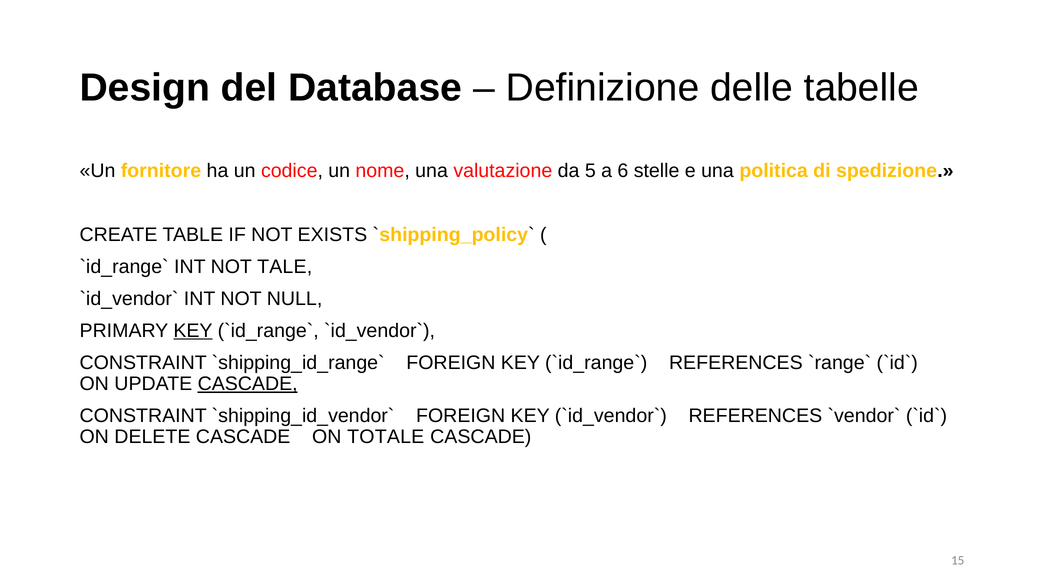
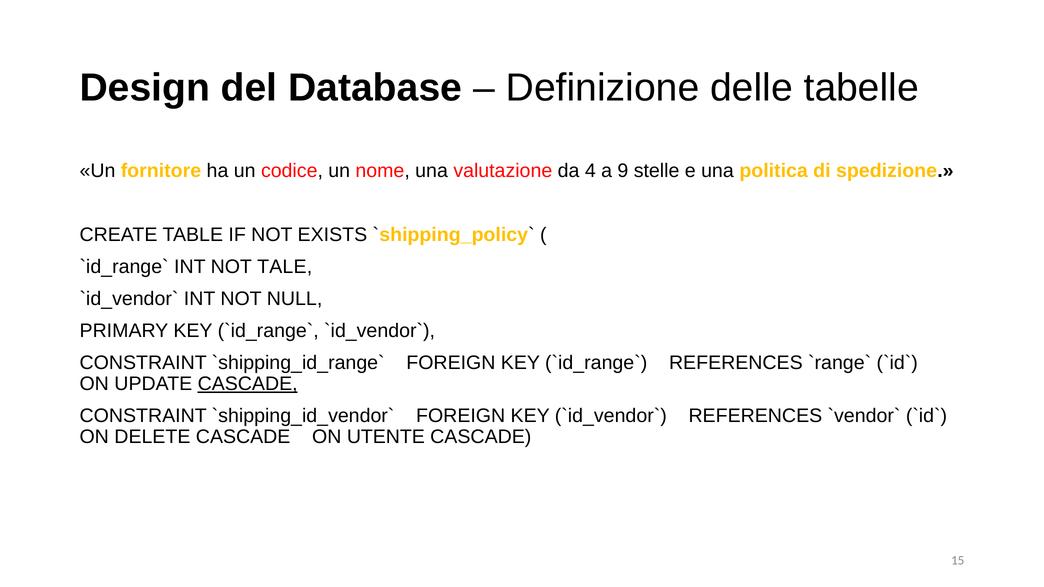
5: 5 -> 4 (590, 171)
6: 6 -> 9 (623, 171)
KEY underline: present -> none (193, 331)
TOTALE: TOTALE -> UTENTE (386, 437)
